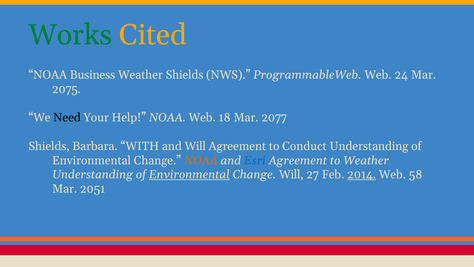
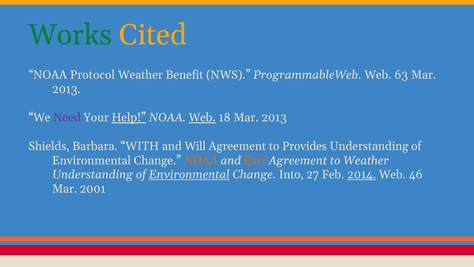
Business: Business -> Protocol (92, 75)
Weather Shields: Shields -> Benefit (185, 75)
24: 24 -> 63 (401, 75)
2075: 2075 -> 2013 (66, 89)
Need colour: black -> purple (67, 118)
Help underline: none -> present (129, 118)
Web underline: none -> present (202, 118)
18 Mar 2077: 2077 -> 2013 (274, 118)
Conduct: Conduct -> Provides (305, 146)
Esri colour: blue -> orange (255, 160)
Change Will: Will -> Into (291, 174)
58: 58 -> 46 (416, 174)
2051: 2051 -> 2001 (93, 189)
